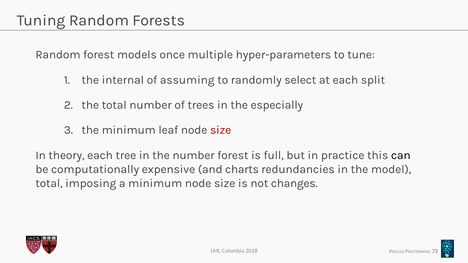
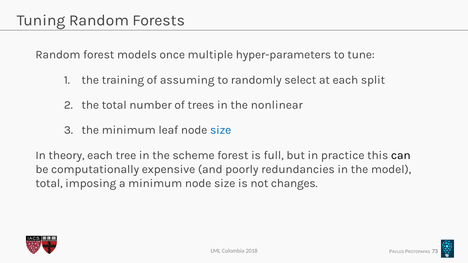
internal: internal -> training (123, 80)
especially: especially -> nonlinear (277, 105)
size colour: red -> blue (221, 130)
the number: number -> scheme (194, 155)
charts: charts -> poorly (242, 169)
